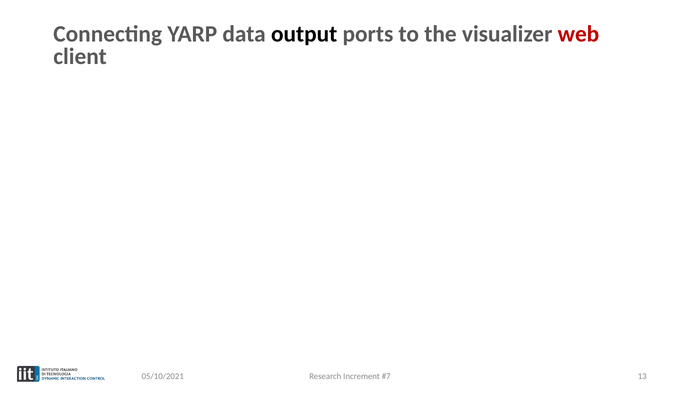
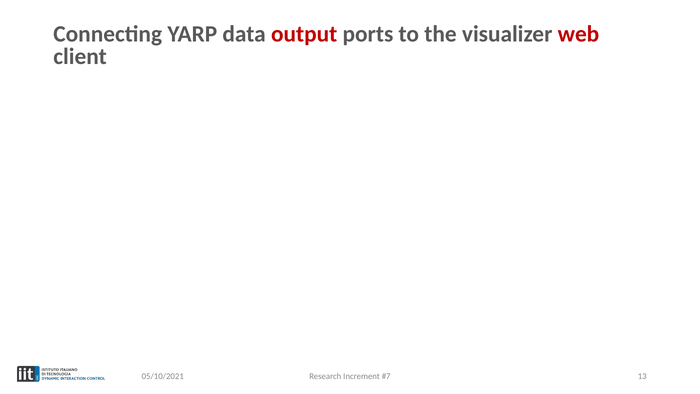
output colour: black -> red (304, 34)
